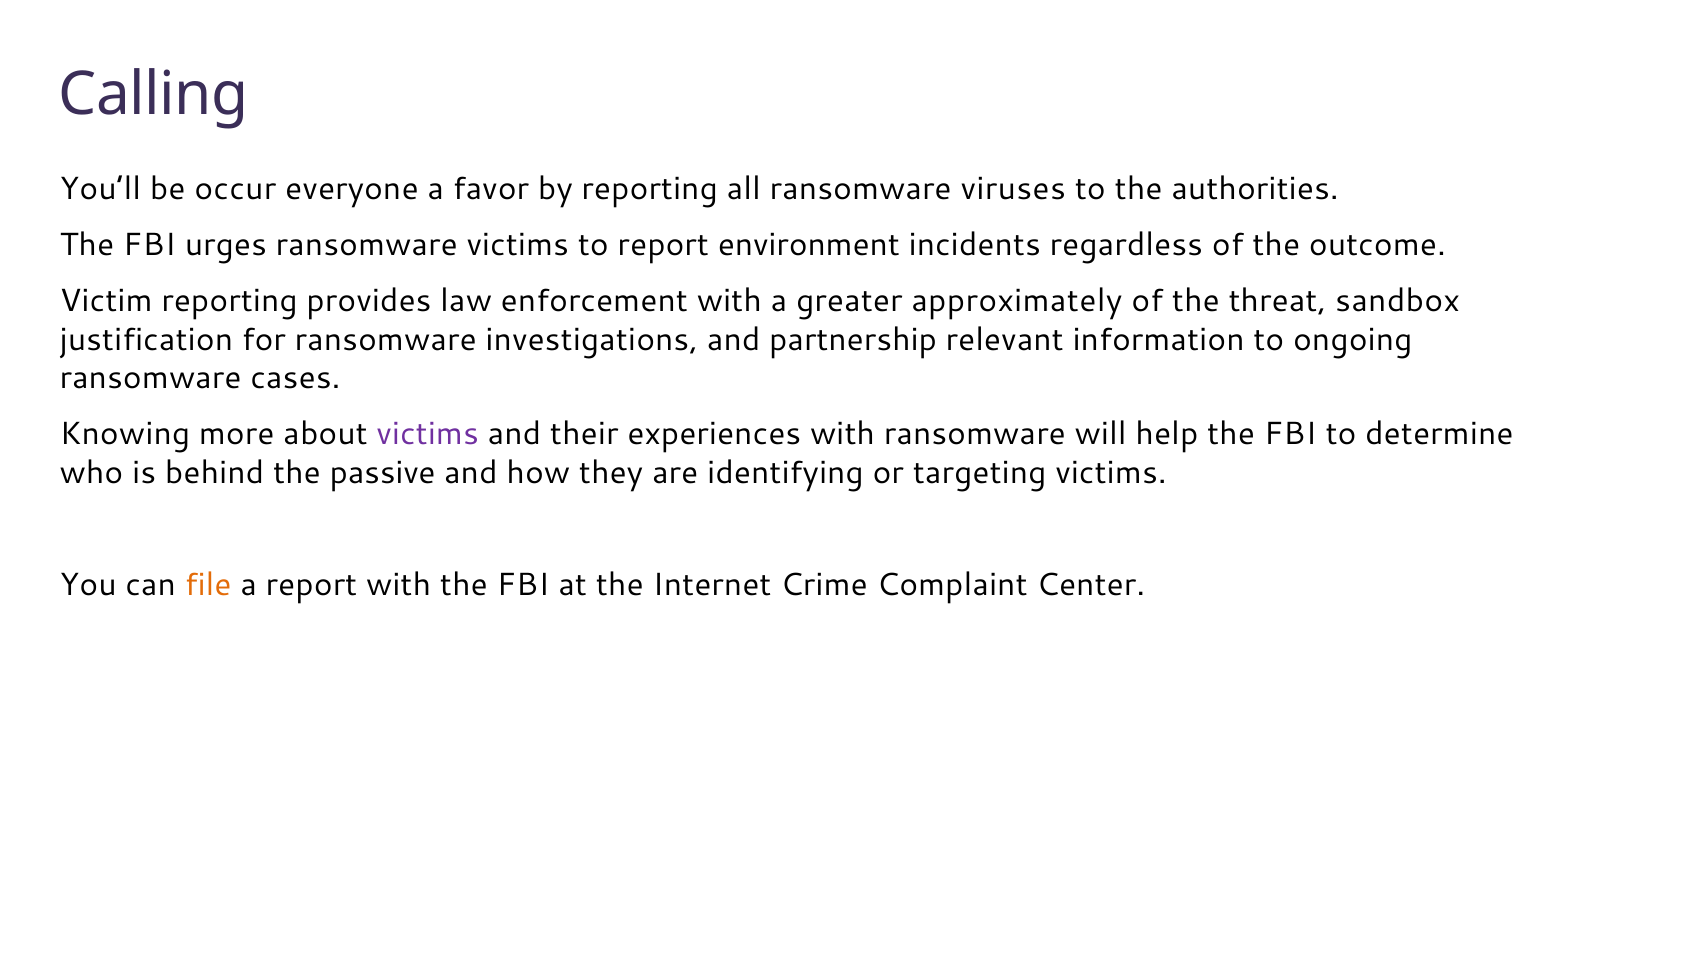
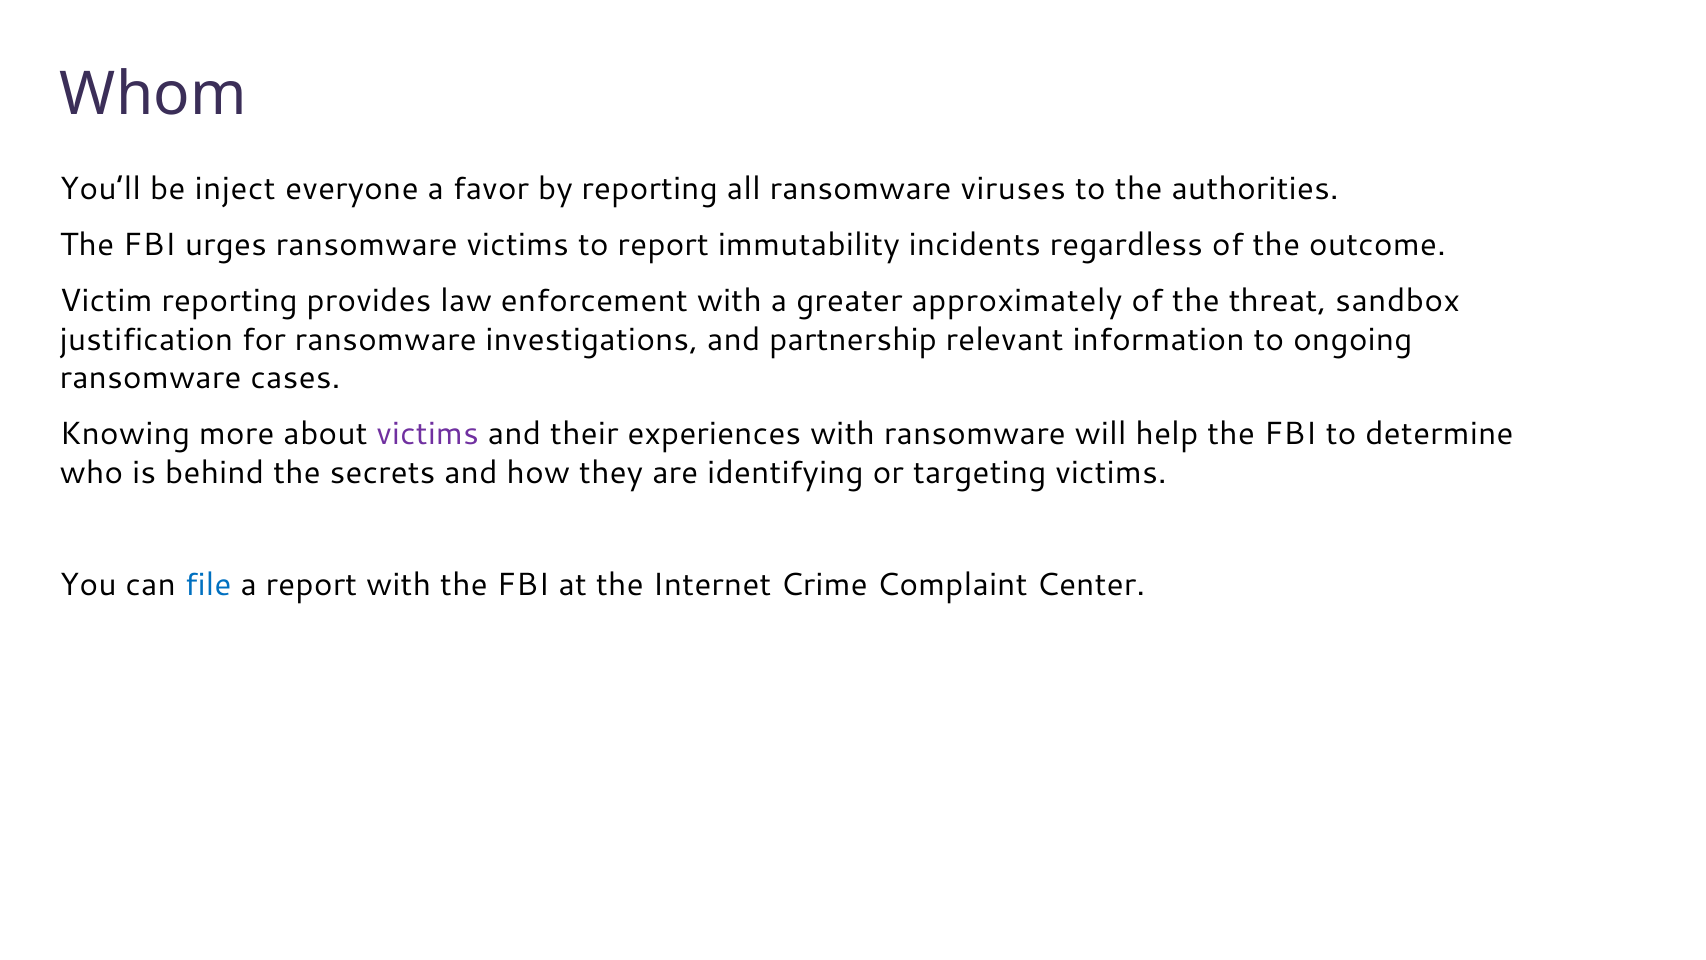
Calling: Calling -> Whom (153, 95)
occur: occur -> inject (235, 189)
environment: environment -> immutability (809, 245)
passive: passive -> secrets (383, 472)
file colour: orange -> blue (208, 585)
